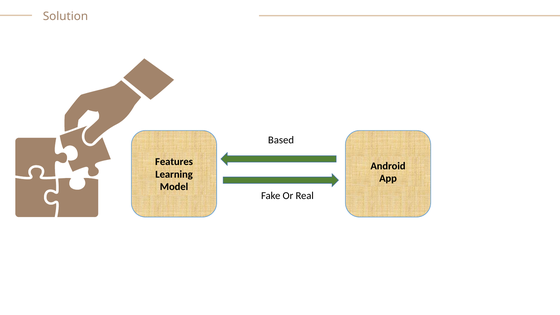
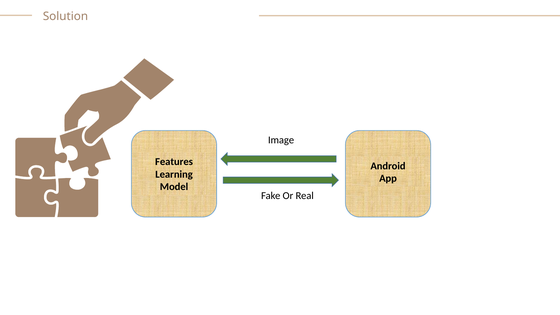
Based: Based -> Image (281, 140)
